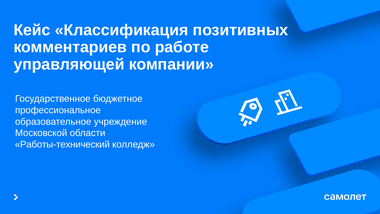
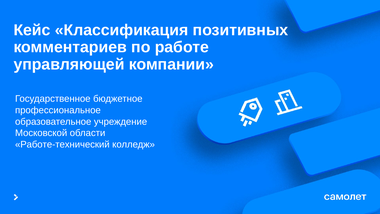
Работы-технический: Работы-технический -> Работе-технический (62, 144)
